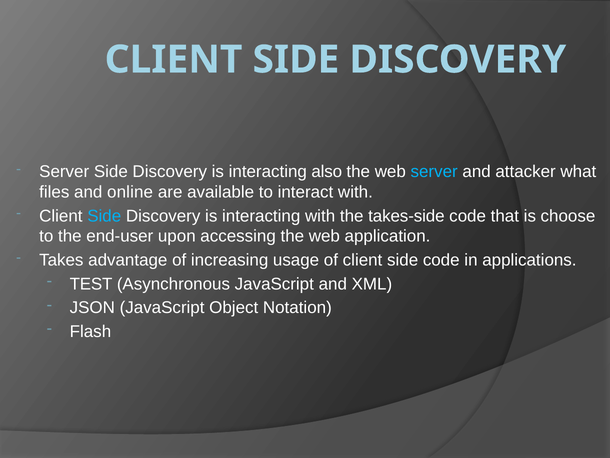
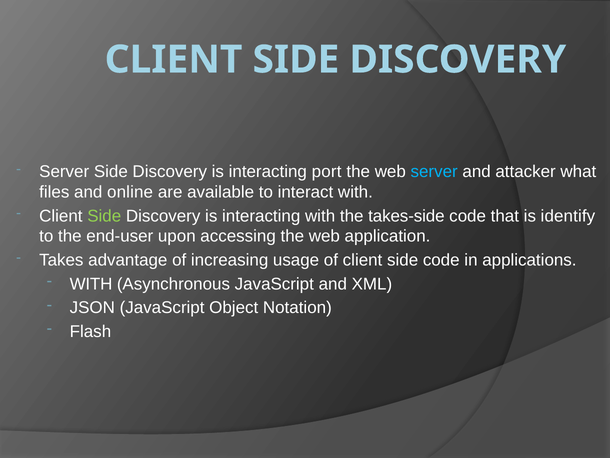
also: also -> port (327, 172)
Side colour: light blue -> light green (104, 216)
choose: choose -> identify (568, 216)
TEST: TEST -> WITH (91, 284)
